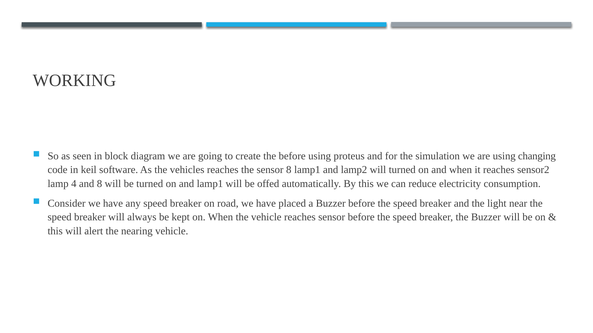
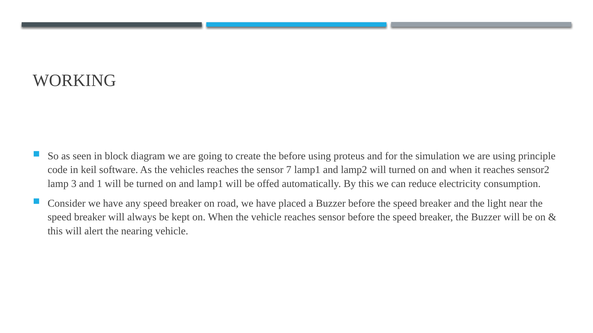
changing: changing -> principle (537, 156)
sensor 8: 8 -> 7 (289, 170)
4: 4 -> 3 (74, 184)
and 8: 8 -> 1 (100, 184)
